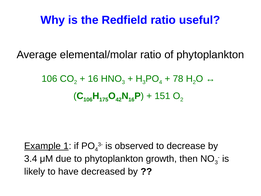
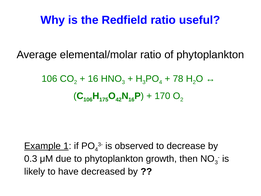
151: 151 -> 170 (162, 96)
3.4: 3.4 -> 0.3 (31, 159)
